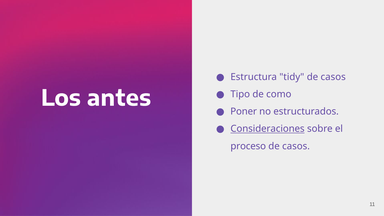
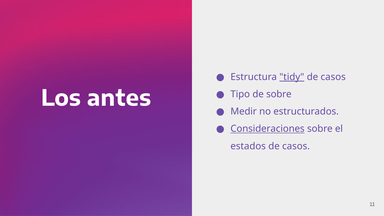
tidy underline: none -> present (292, 77)
de como: como -> sobre (279, 94)
Poner: Poner -> Medir (244, 112)
proceso: proceso -> estados (248, 146)
